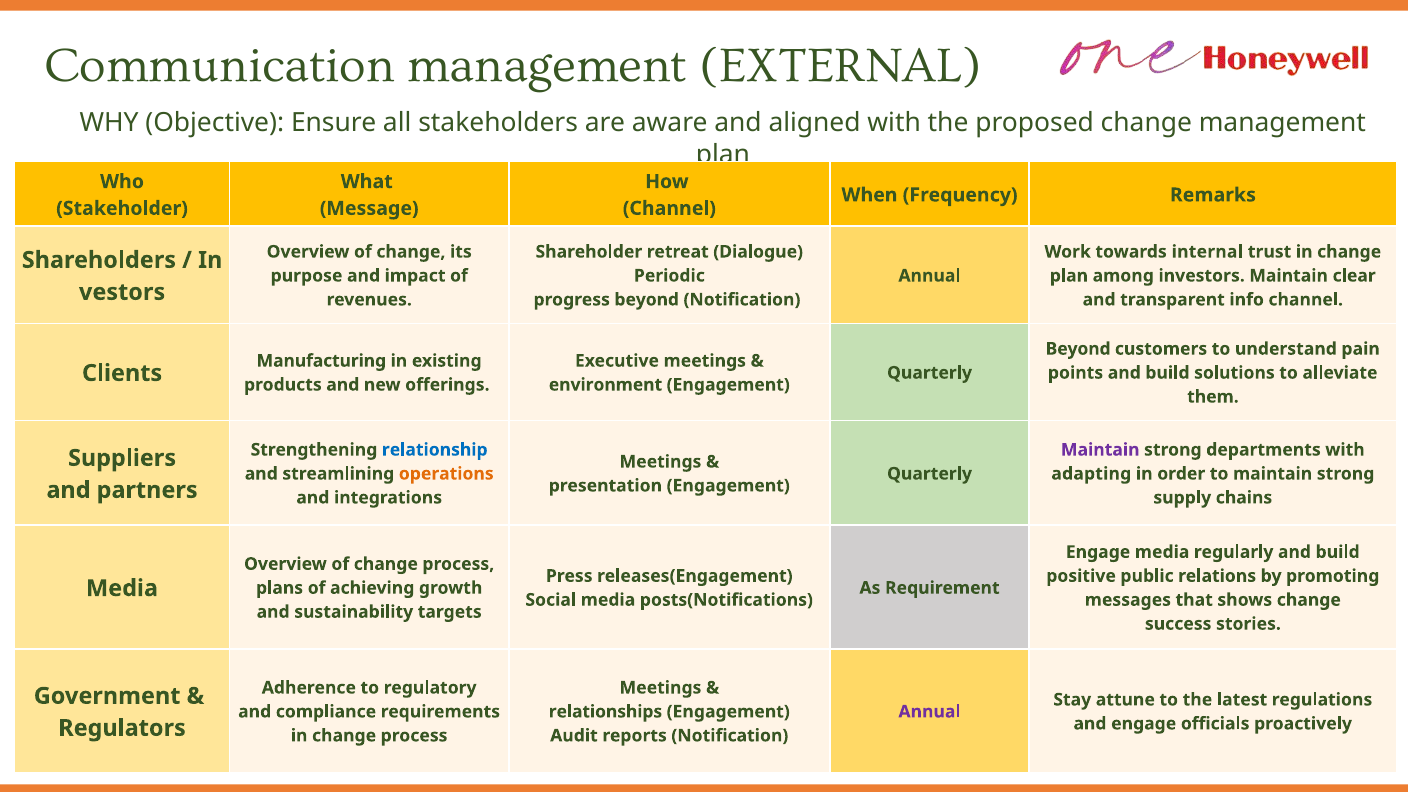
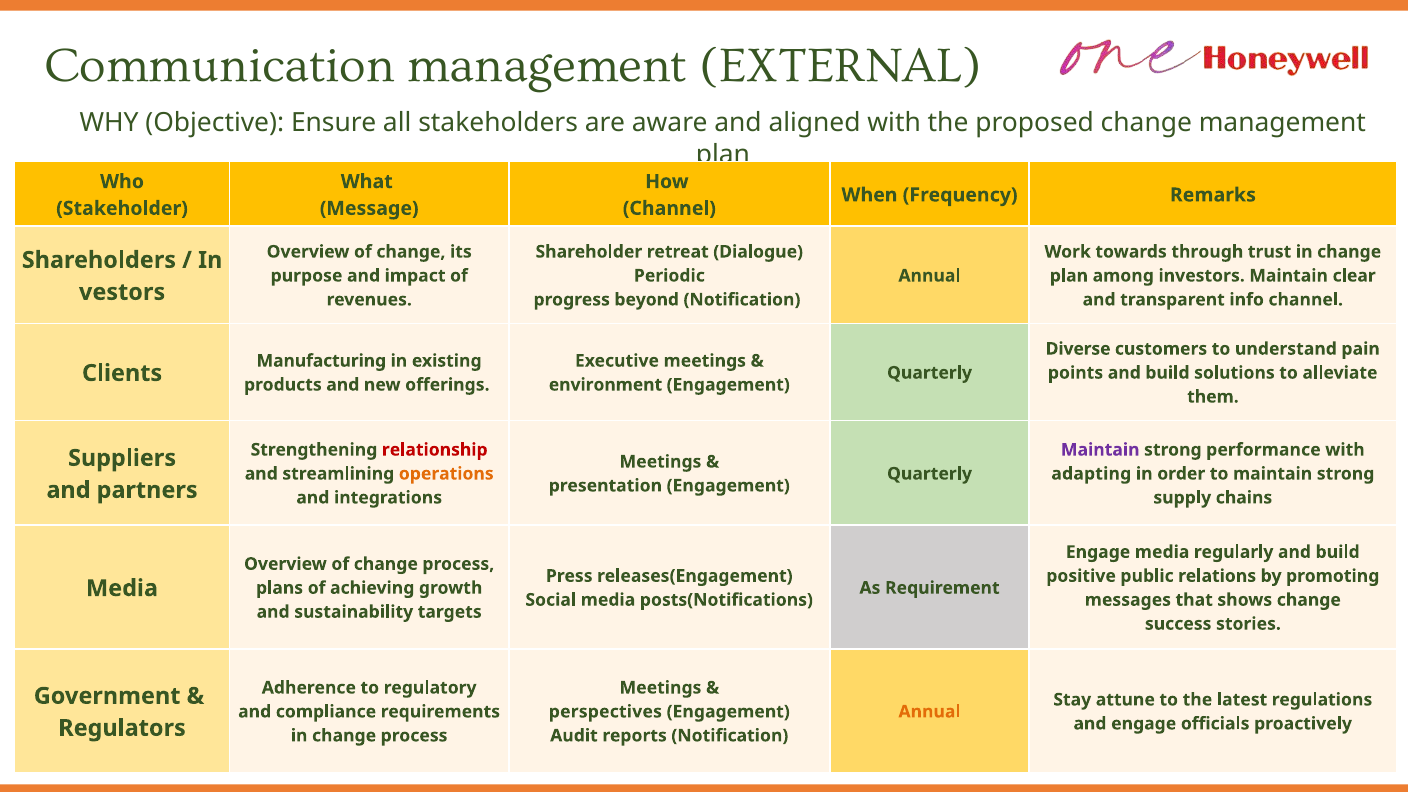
internal: internal -> through (1207, 252)
Beyond: Beyond -> Diverse (1078, 349)
relationship colour: blue -> red (435, 450)
departments: departments -> performance (1263, 450)
relationships: relationships -> perspectives (605, 712)
Annual colour: purple -> orange (930, 712)
